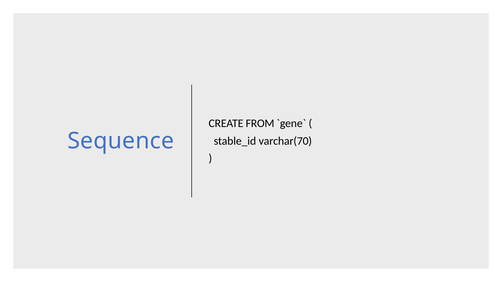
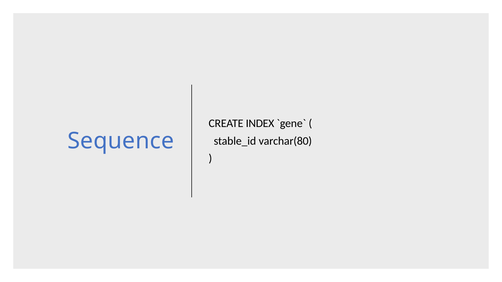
FROM: FROM -> INDEX (260, 123)
varchar(70: varchar(70 -> varchar(80 (285, 141)
